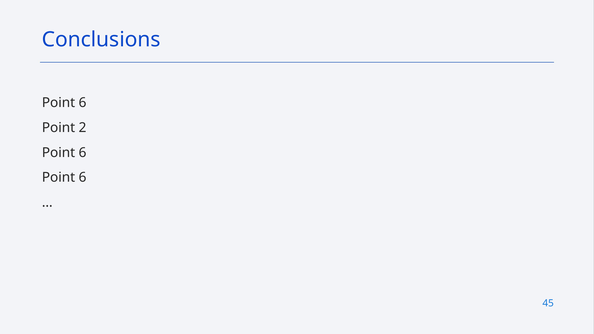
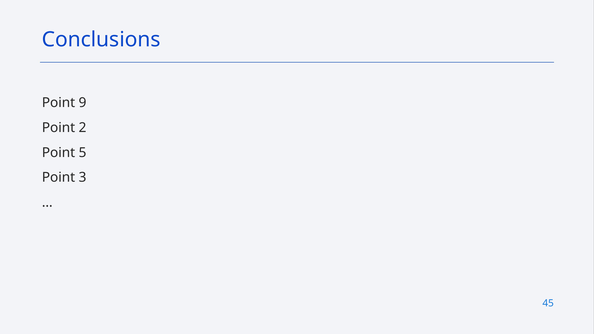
6: 6 -> 9 (83, 103)
6: 6 -> 5 (83, 153)
6: 6 -> 3 (83, 178)
